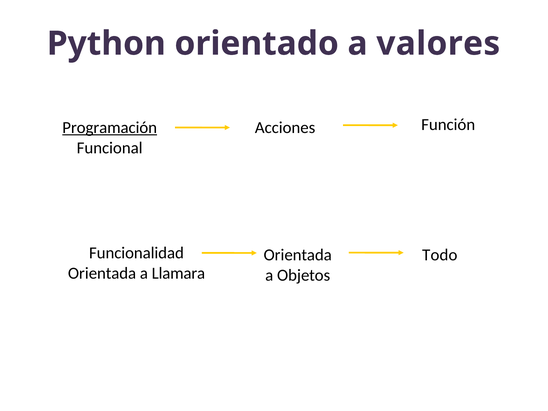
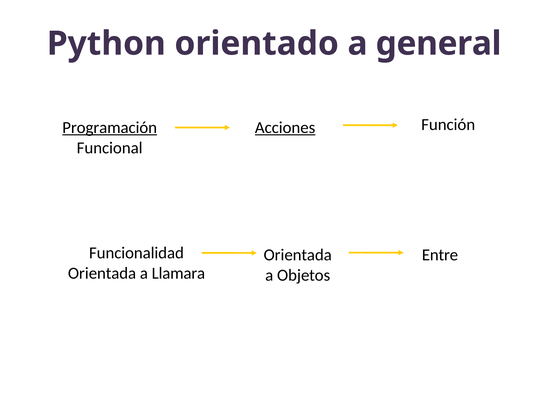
valores: valores -> general (439, 44)
Acciones underline: none -> present (285, 128)
Todo: Todo -> Entre (440, 255)
